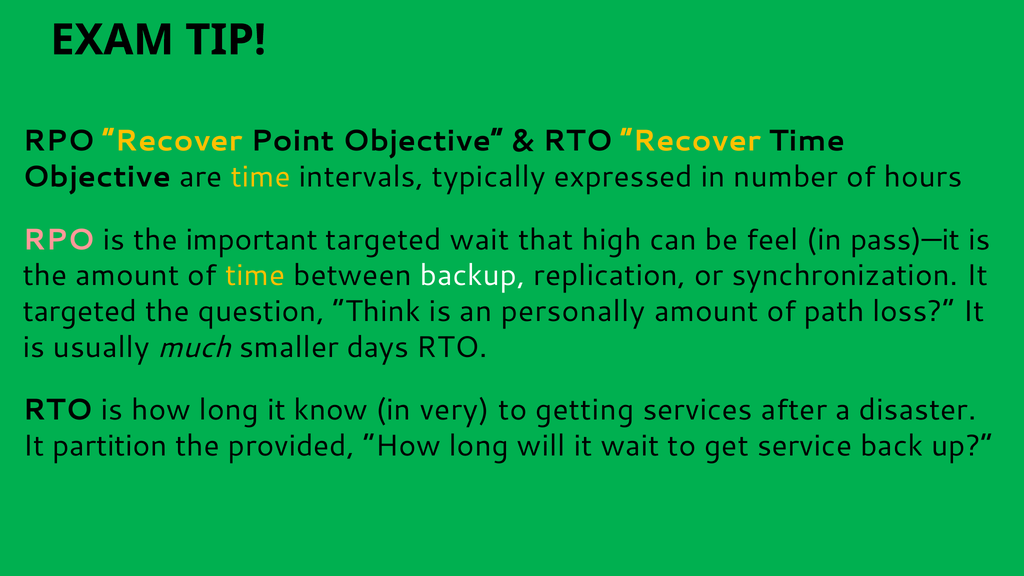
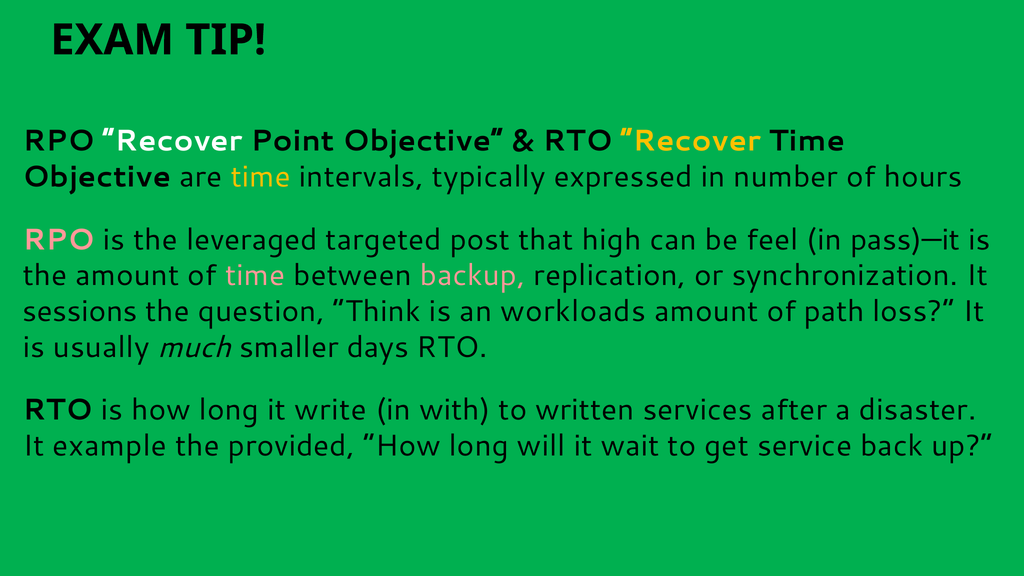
Recover colour: yellow -> white (173, 141)
important: important -> leveraged (252, 240)
targeted wait: wait -> post (480, 240)
time colour: yellow -> pink (255, 276)
backup colour: white -> pink (473, 276)
targeted: targeted -> sessions (80, 311)
personally: personally -> workloads (573, 311)
know: know -> write (331, 410)
very: very -> with (455, 410)
getting: getting -> written (585, 410)
partition: partition -> example (110, 446)
